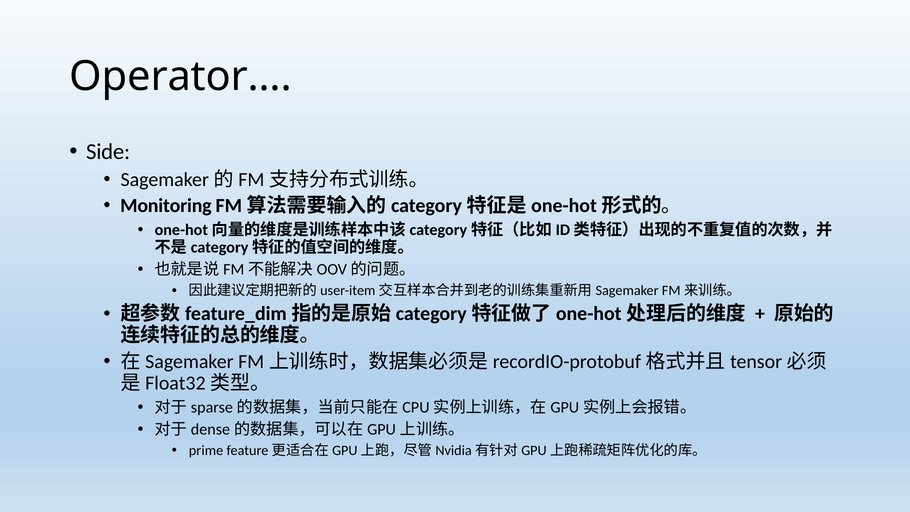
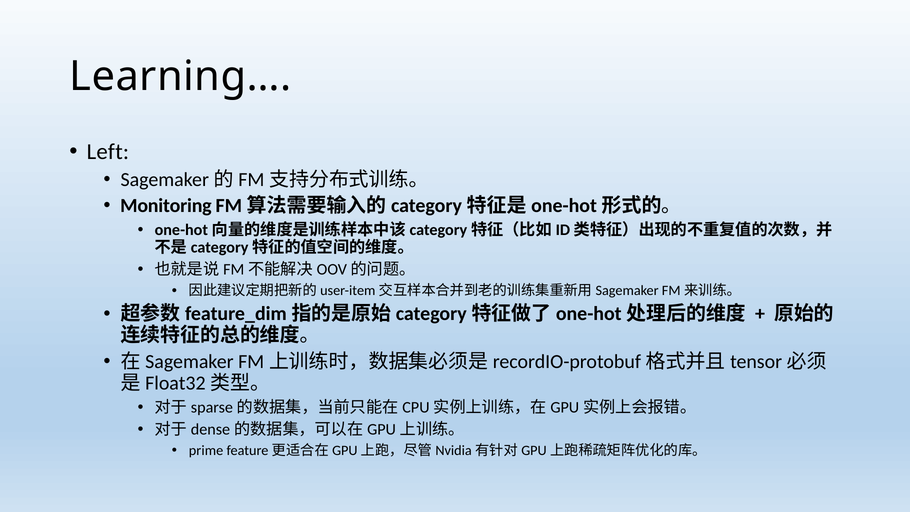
Operator…: Operator… -> Learning… (180, 76)
Side: Side -> Left (108, 152)
